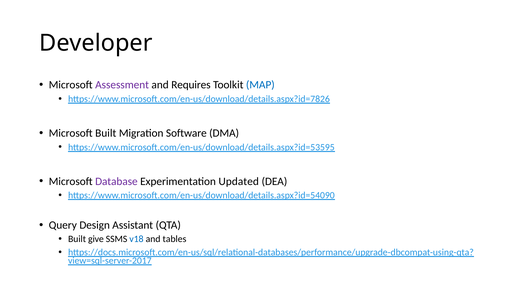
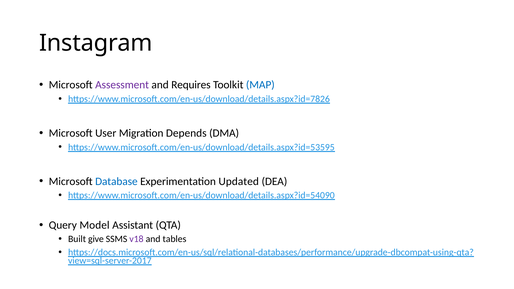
Developer: Developer -> Instagram (96, 43)
Microsoft Built: Built -> User (106, 133)
Software: Software -> Depends (186, 133)
Database colour: purple -> blue (116, 181)
Design: Design -> Model (95, 225)
v18 colour: blue -> purple (136, 239)
